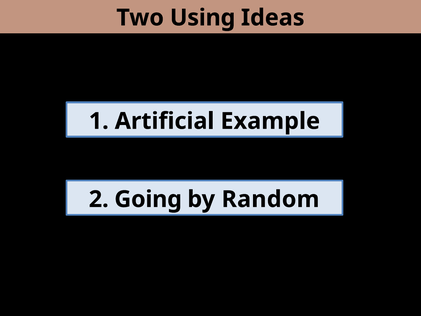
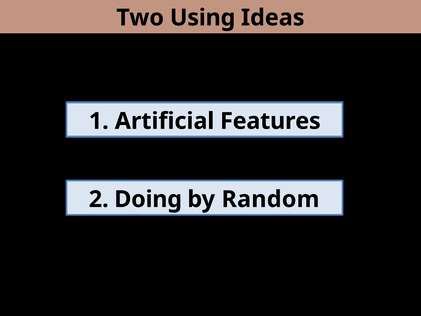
Example: Example -> Features (270, 121)
Going: Going -> Doing (148, 199)
